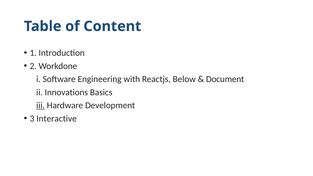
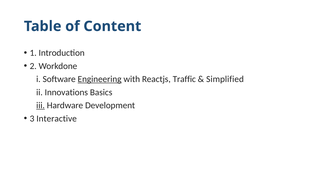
Engineering underline: none -> present (100, 79)
Below: Below -> Traffic (184, 79)
Document: Document -> Simplified (225, 79)
